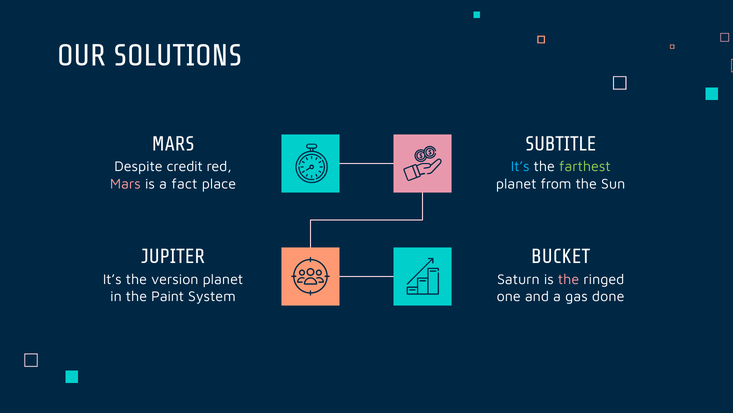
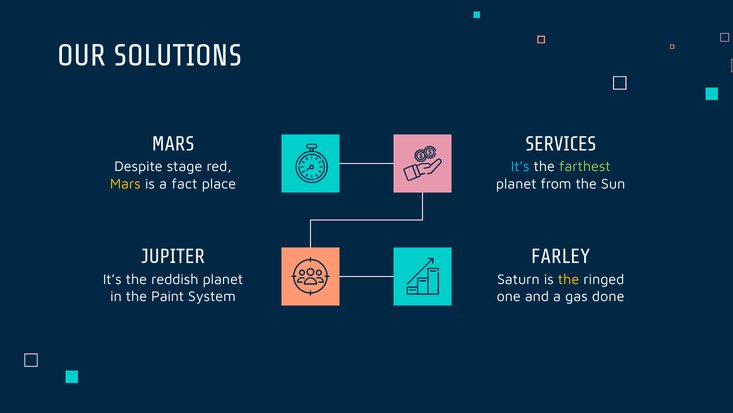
SUBTITLE: SUBTITLE -> SERVICES (561, 144)
credit: credit -> stage (185, 166)
Mars colour: pink -> yellow (125, 184)
BUCKET: BUCKET -> FARLEY (561, 256)
version: version -> reddish (175, 279)
the colour: pink -> yellow (569, 279)
